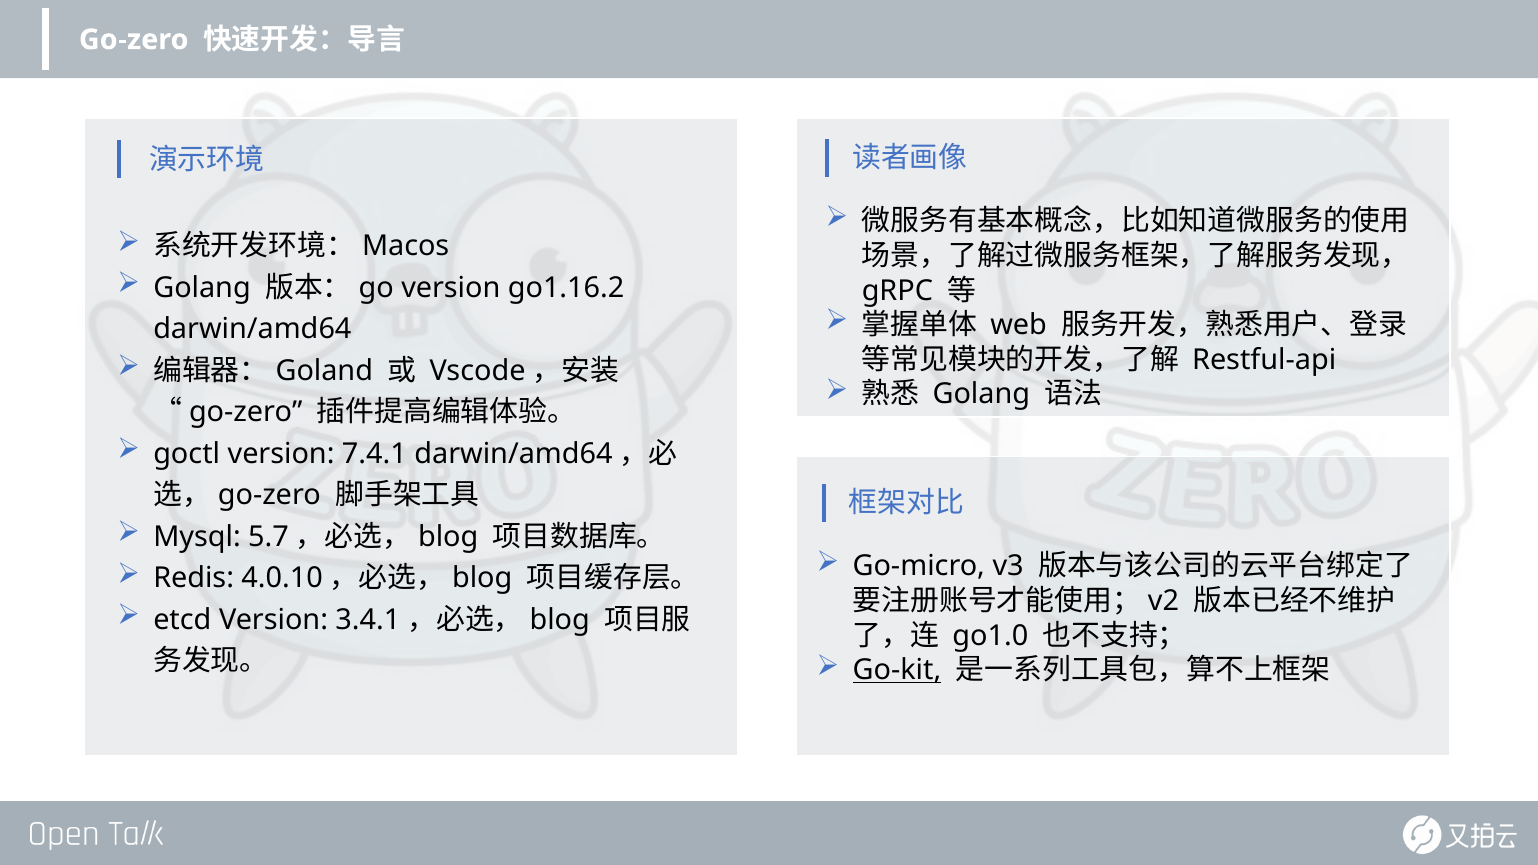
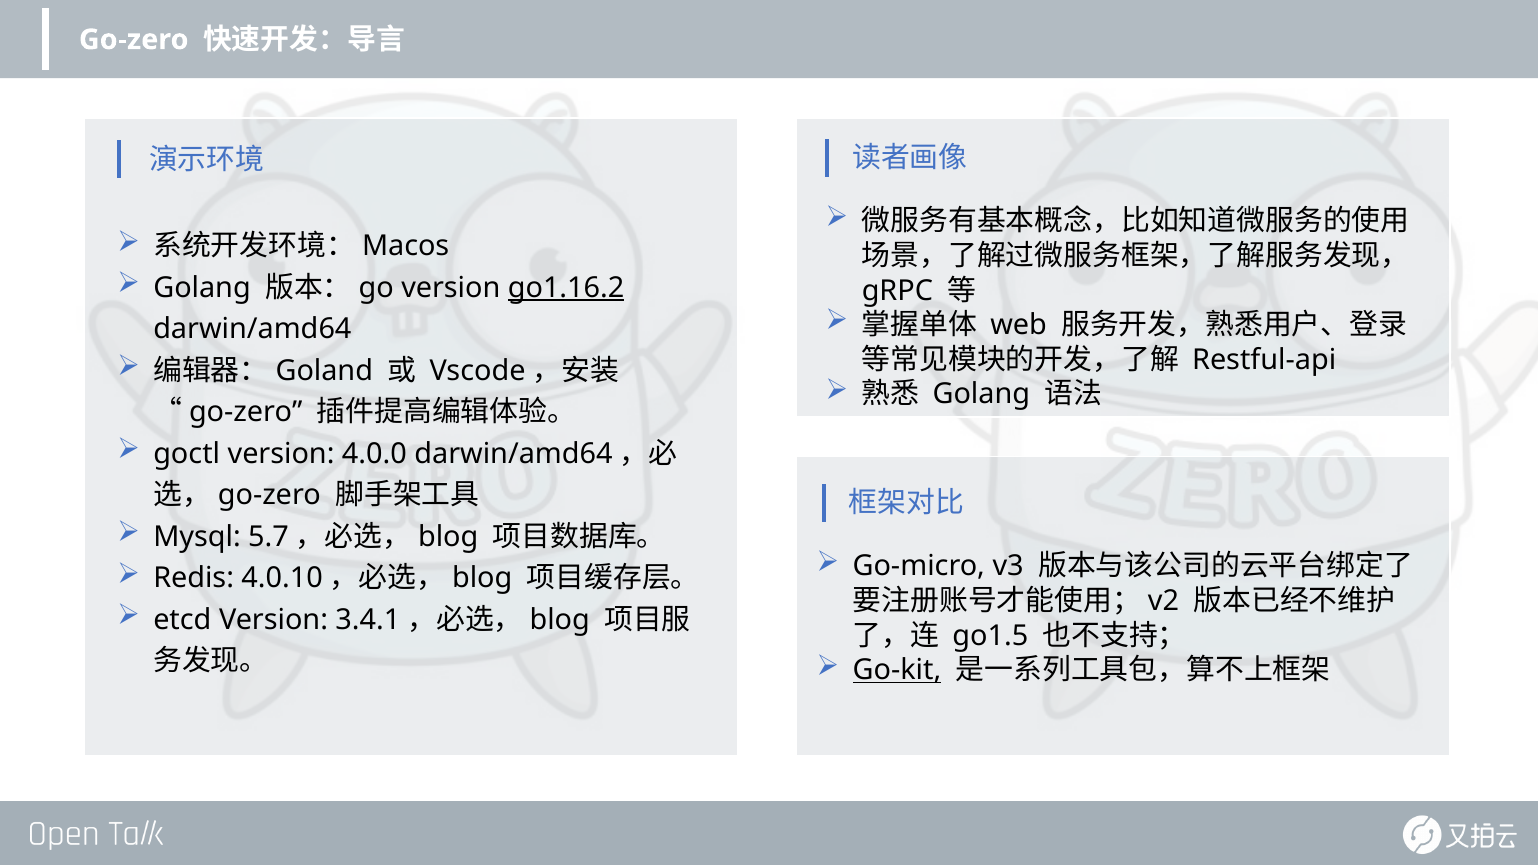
go1.16.2 underline: none -> present (566, 288)
7.4.1: 7.4.1 -> 4.0.0 (374, 454)
go1.0: go1.0 -> go1.5 (990, 636)
